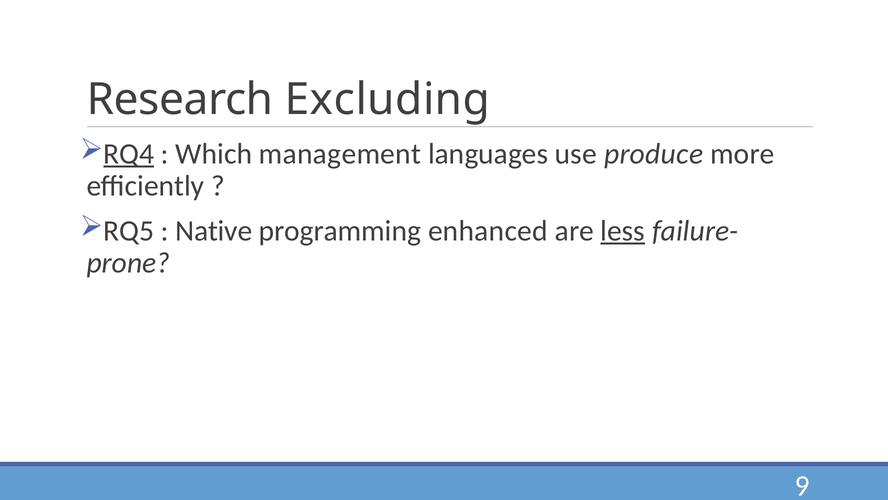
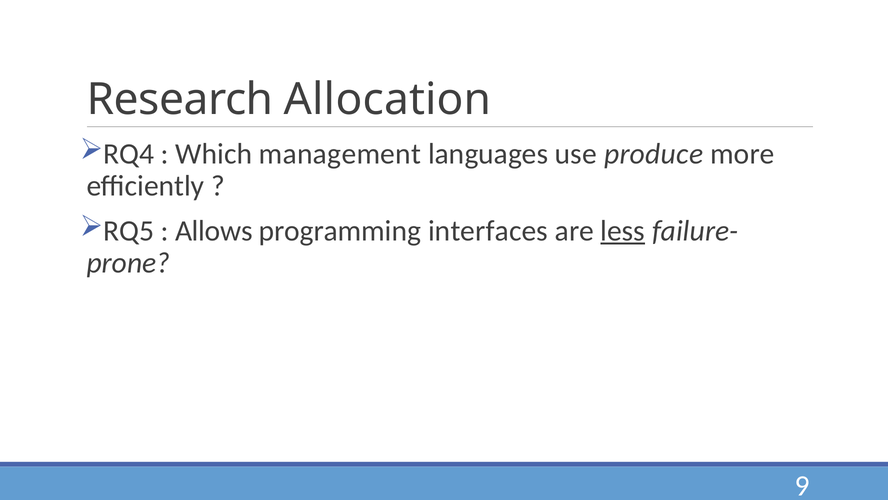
Excluding: Excluding -> Allocation (388, 99)
RQ4 underline: present -> none (129, 154)
Native: Native -> Allows (214, 231)
enhanced: enhanced -> interfaces (488, 231)
